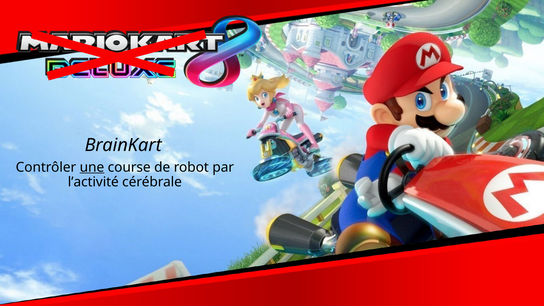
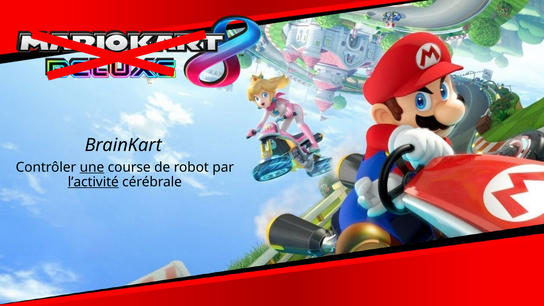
l’activité underline: none -> present (93, 182)
